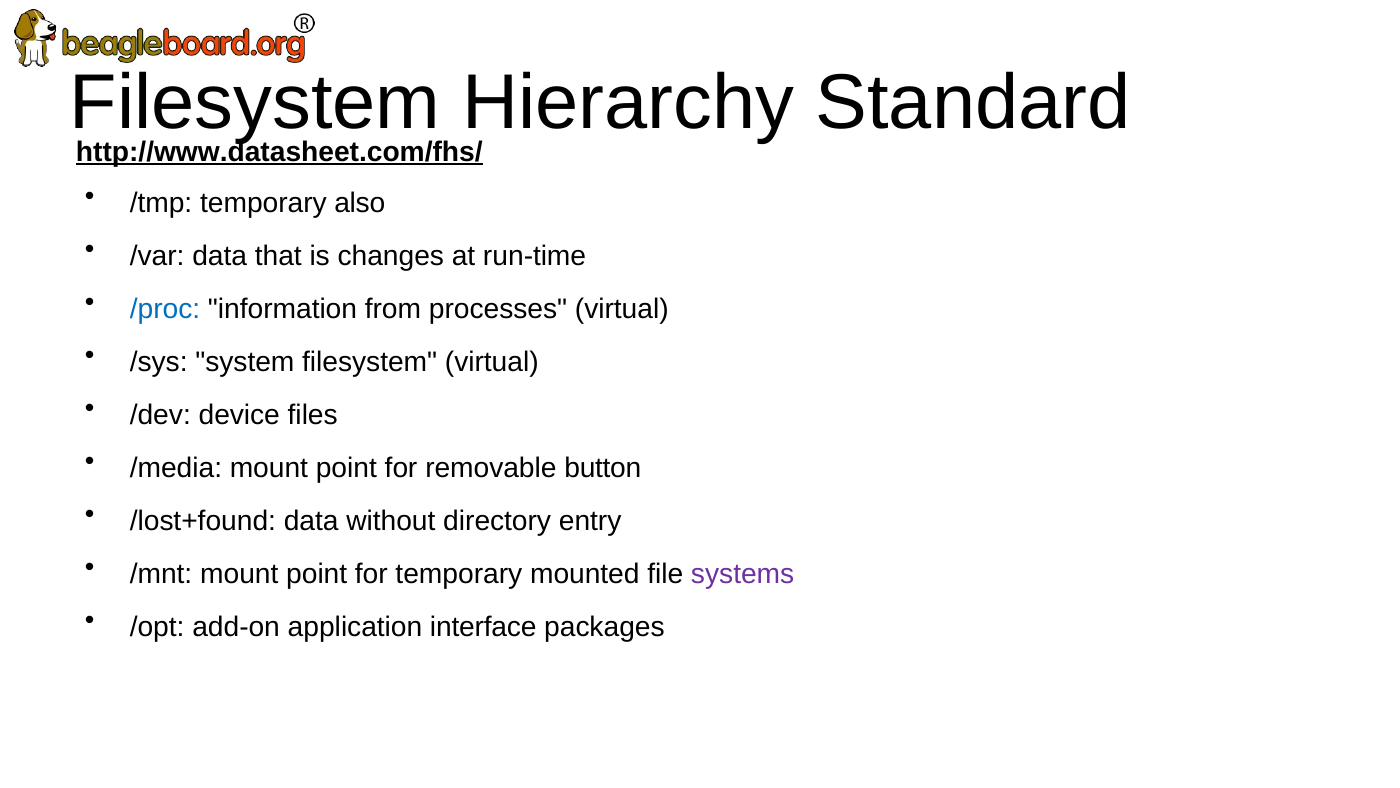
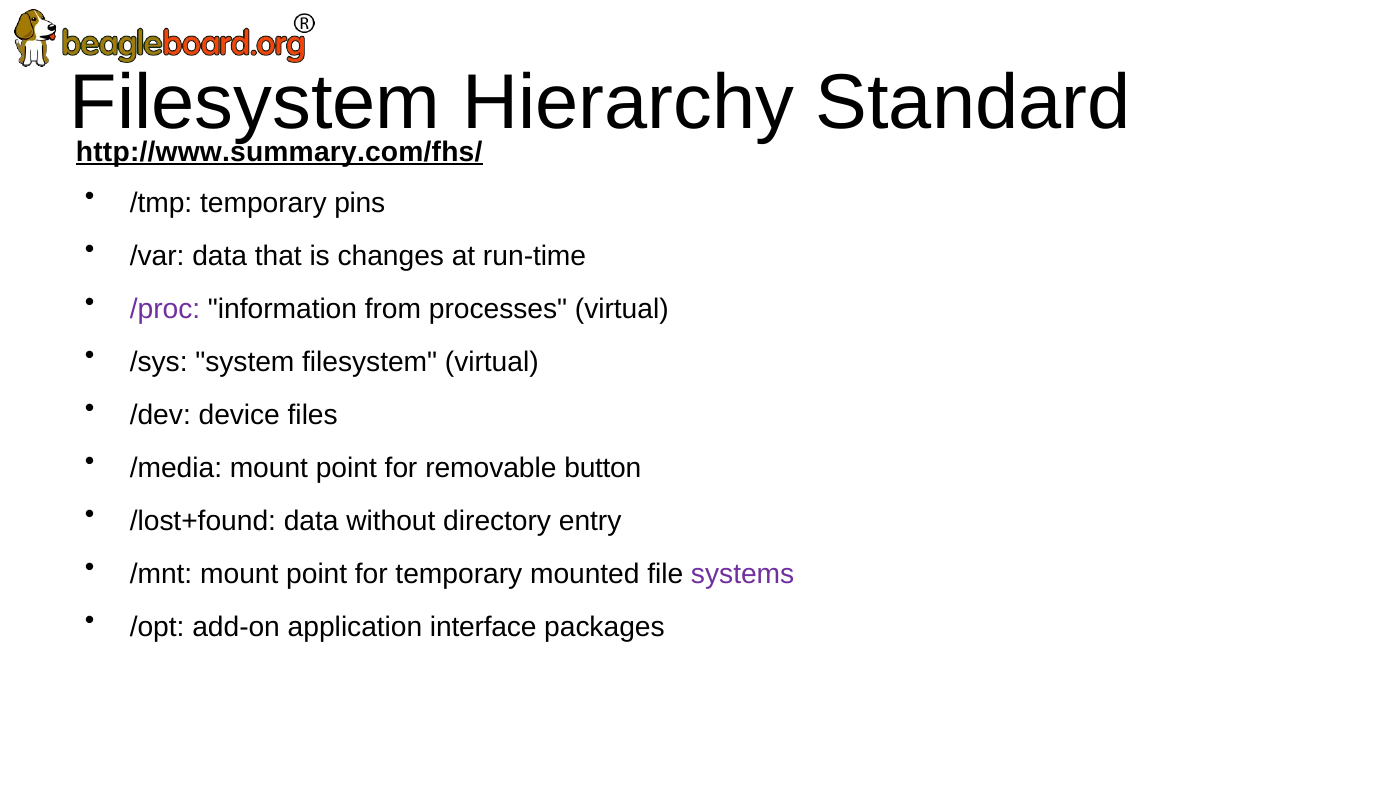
http://www.datasheet.com/fhs/: http://www.datasheet.com/fhs/ -> http://www.summary.com/fhs/ (279, 152)
also: also -> pins (360, 203)
/proc colour: blue -> purple (165, 309)
